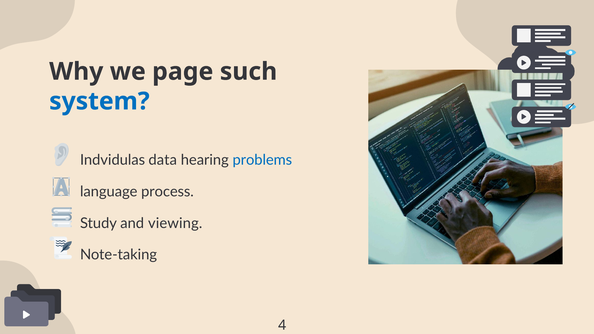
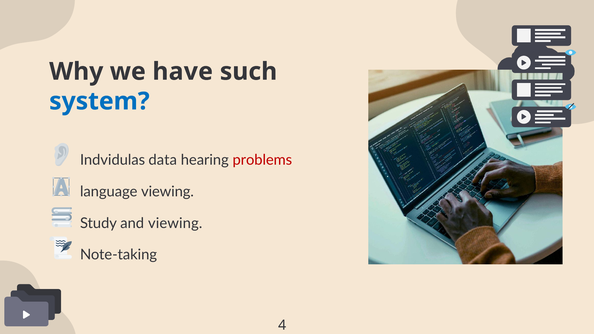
page: page -> have (183, 72)
problems colour: blue -> red (262, 160)
language process: process -> viewing (167, 192)
